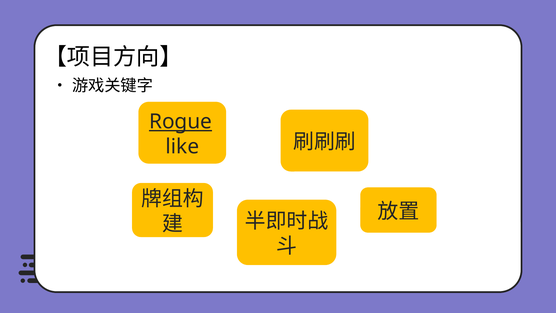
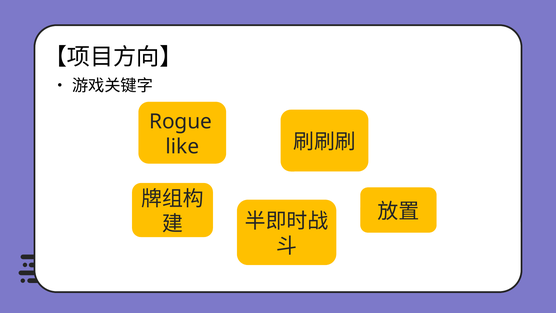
Rogue underline: present -> none (181, 122)
